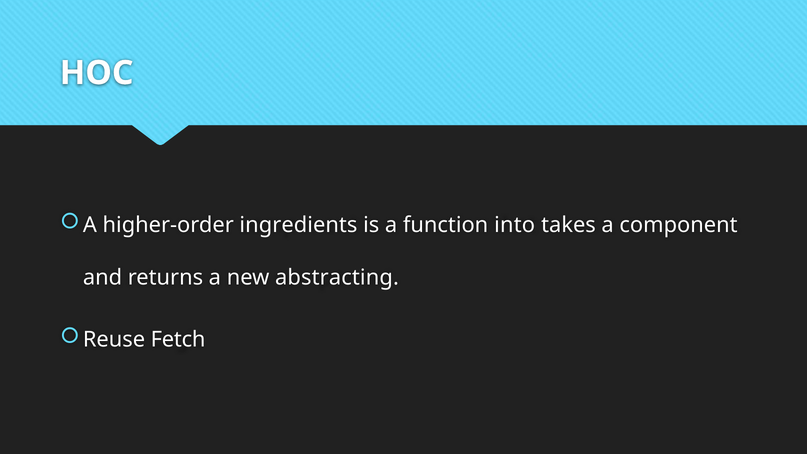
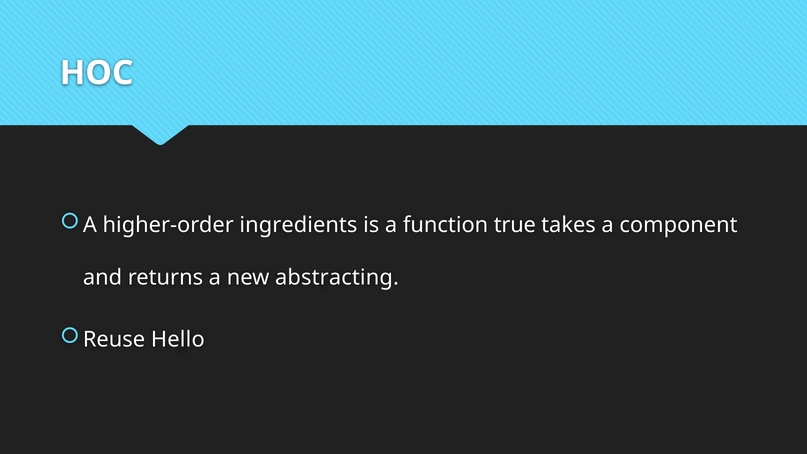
into: into -> true (515, 225)
Fetch: Fetch -> Hello (178, 339)
